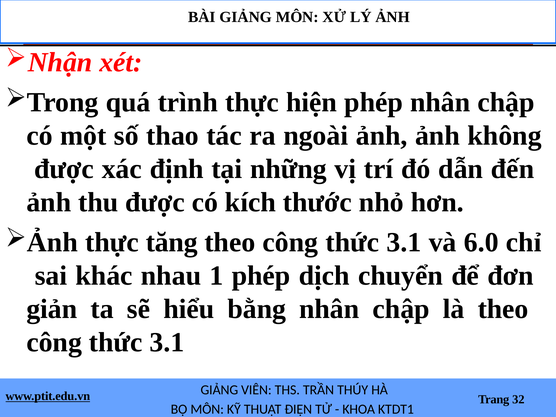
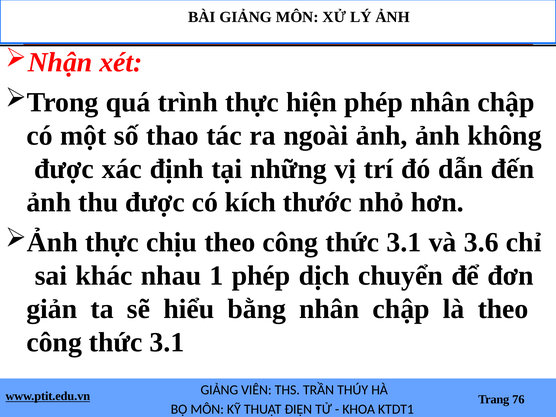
tăng: tăng -> chịu (172, 242)
6.0: 6.0 -> 3.6 (481, 242)
32: 32 -> 76 (518, 399)
